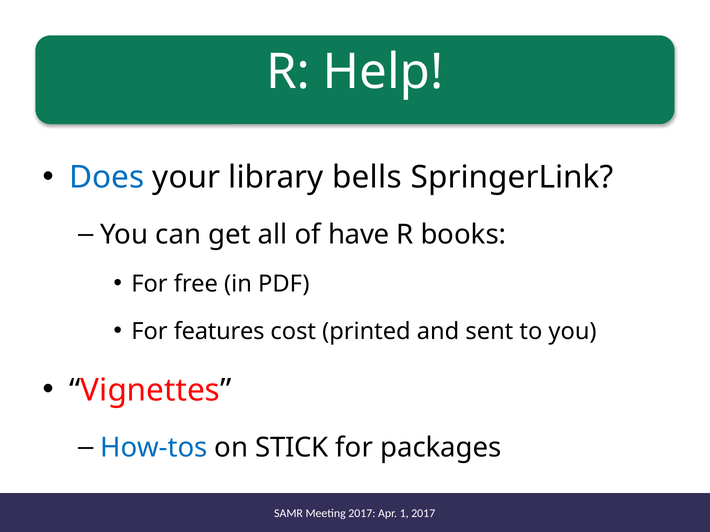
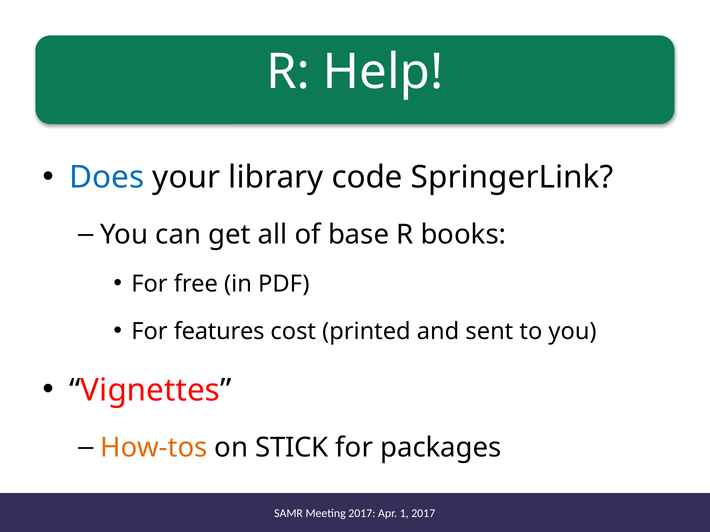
bells: bells -> code (367, 177)
have: have -> base (359, 235)
How-tos colour: blue -> orange (154, 448)
